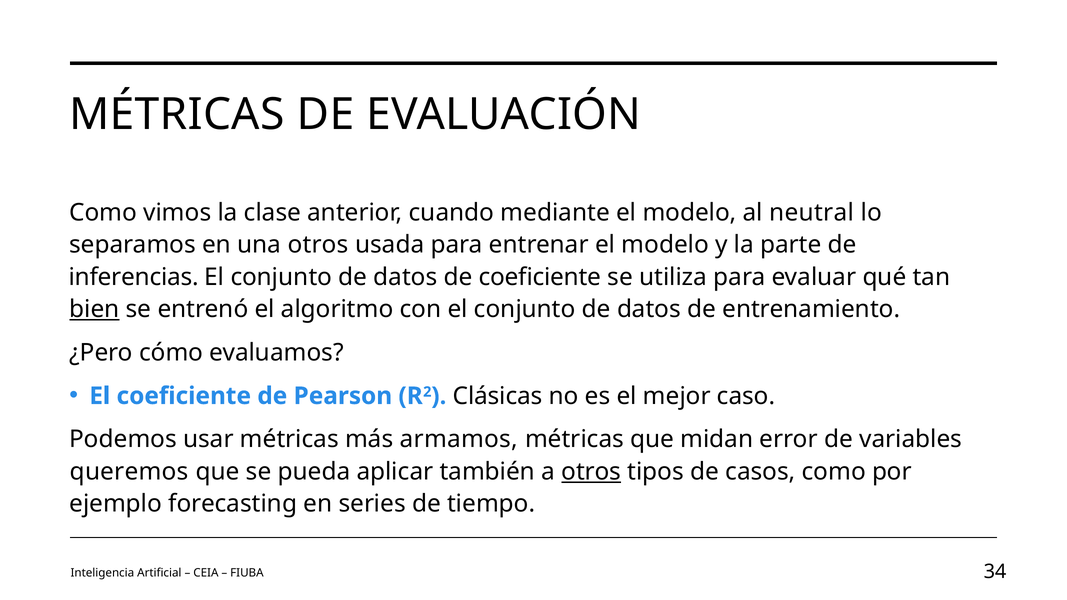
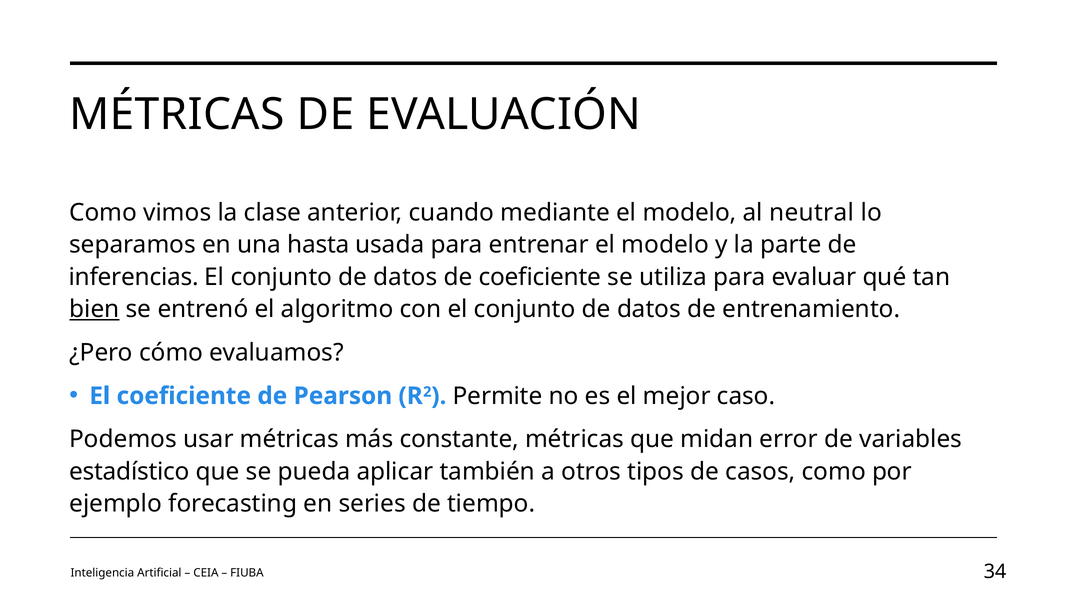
una otros: otros -> hasta (318, 245)
Clásicas: Clásicas -> Permite (498, 396)
armamos: armamos -> constante (459, 439)
queremos: queremos -> estadístico (129, 472)
otros underline: present -> none (591, 472)
